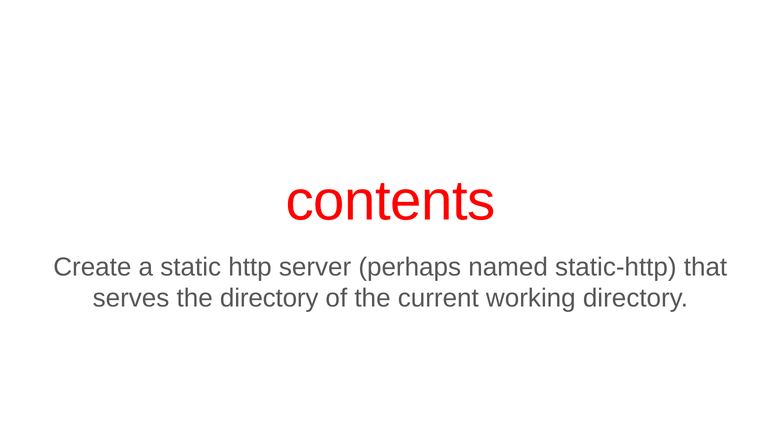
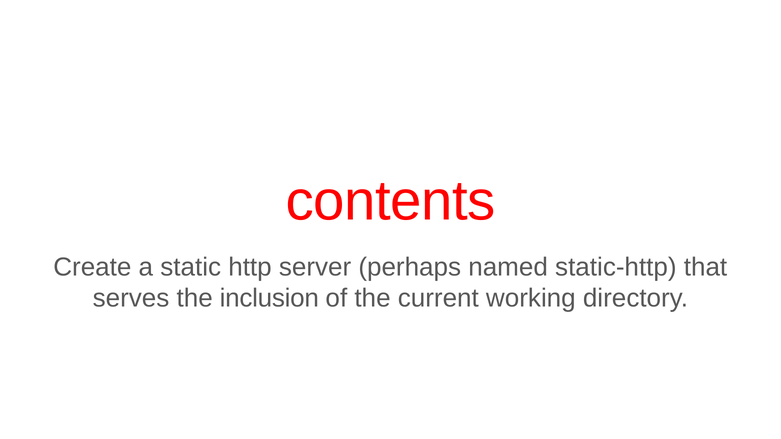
the directory: directory -> inclusion (269, 299)
